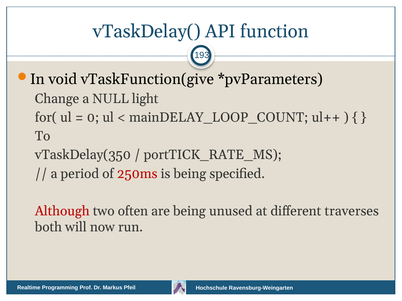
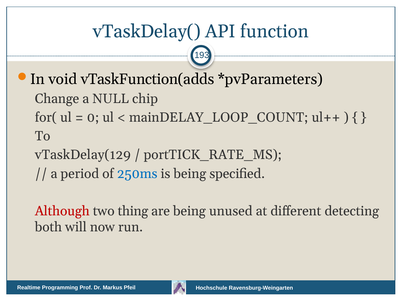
vTaskFunction(give: vTaskFunction(give -> vTaskFunction(adds (148, 79)
light: light -> chip (145, 99)
vTaskDelay(350: vTaskDelay(350 -> vTaskDelay(129 (83, 155)
250ms colour: red -> blue (137, 174)
often: often -> thing (133, 211)
traverses: traverses -> detecting (352, 211)
